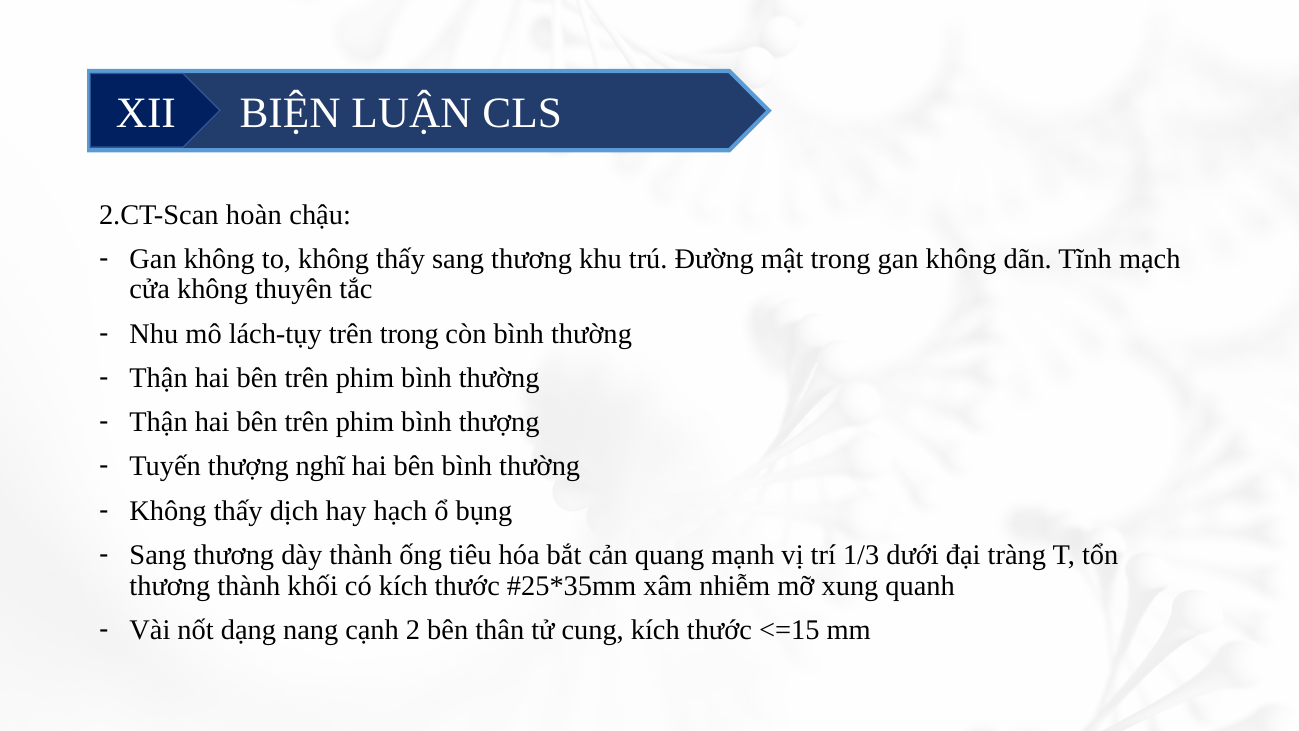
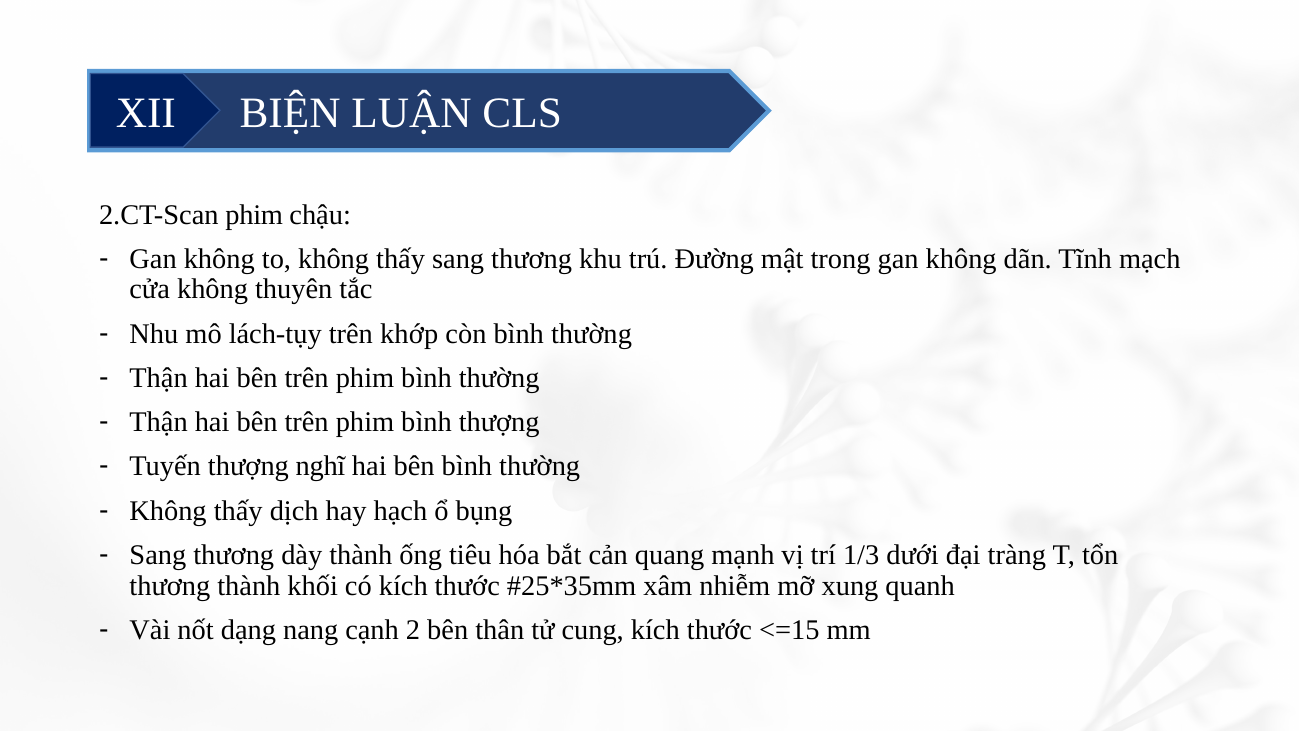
2.CT-Scan hoàn: hoàn -> phim (254, 215)
trên trong: trong -> khớp (409, 334)
